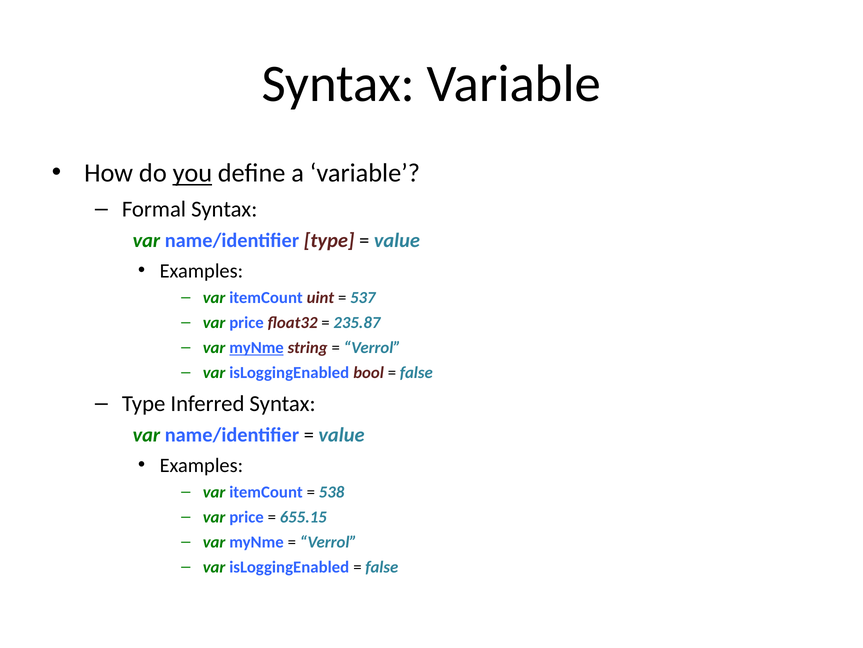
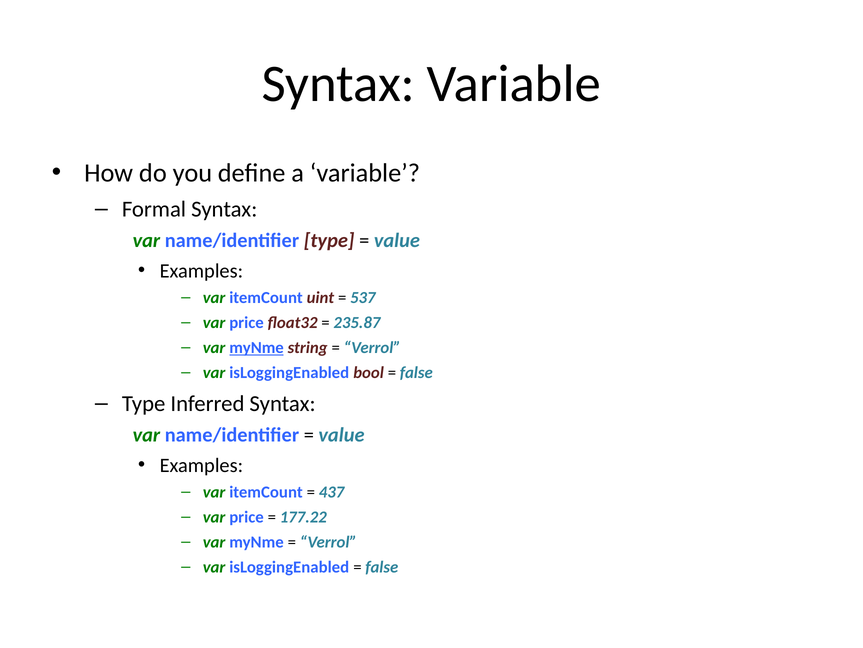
you underline: present -> none (192, 173)
538: 538 -> 437 (332, 492)
655.15: 655.15 -> 177.22 (303, 517)
